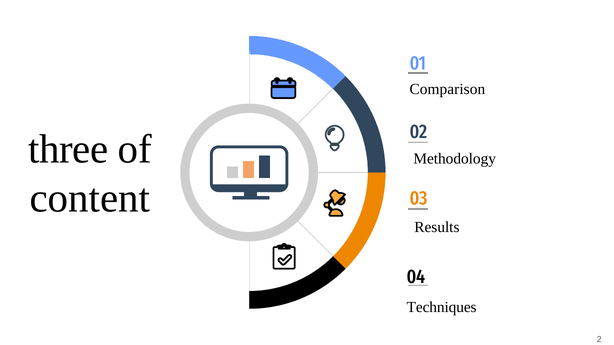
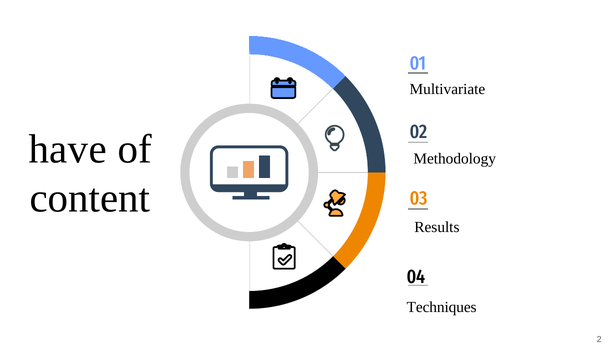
Comparison: Comparison -> Multivariate (447, 90)
three: three -> have (68, 150)
